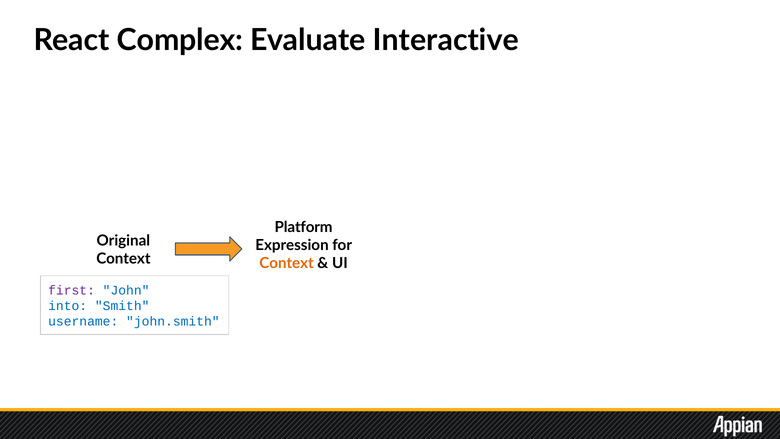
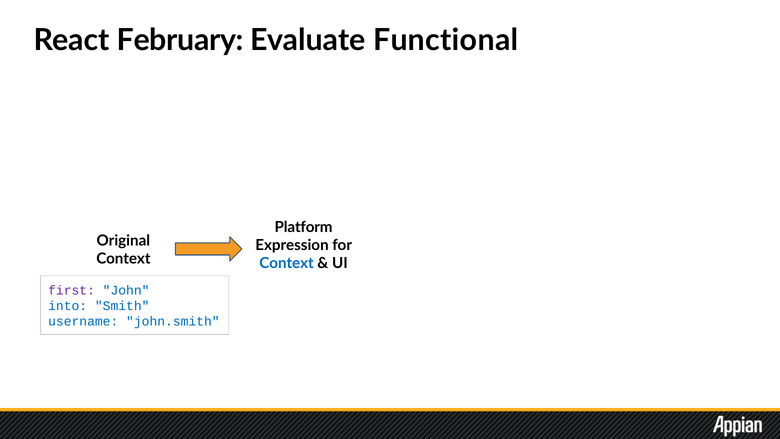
Complex: Complex -> February (180, 40)
Interactive: Interactive -> Functional (446, 40)
Context colour: orange -> blue (287, 263)
